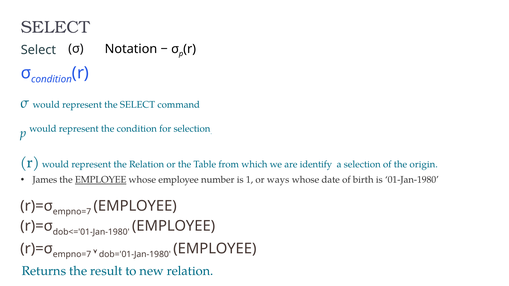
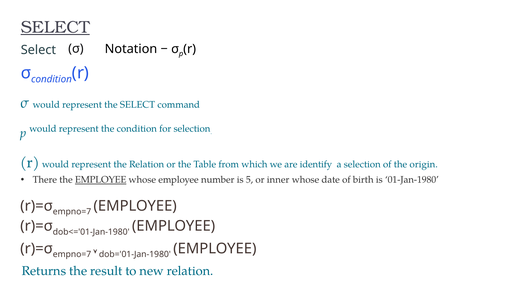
SELECT underline: none -> present (55, 27)
James: James -> There (45, 180)
1: 1 -> 5 (250, 180)
ways: ways -> inner (278, 180)
